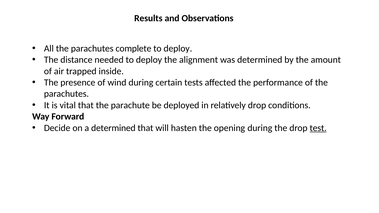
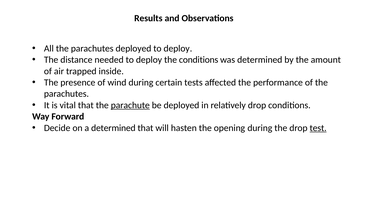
parachutes complete: complete -> deployed (133, 48)
the alignment: alignment -> conditions (199, 60)
parachute underline: none -> present (130, 105)
